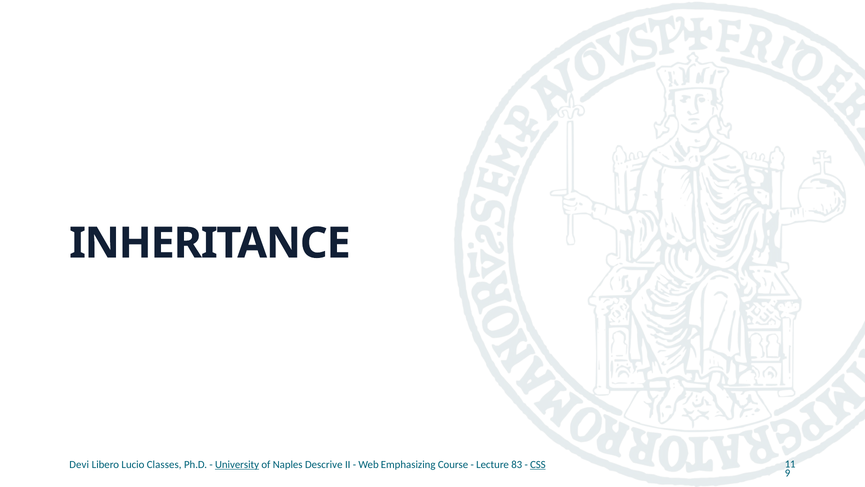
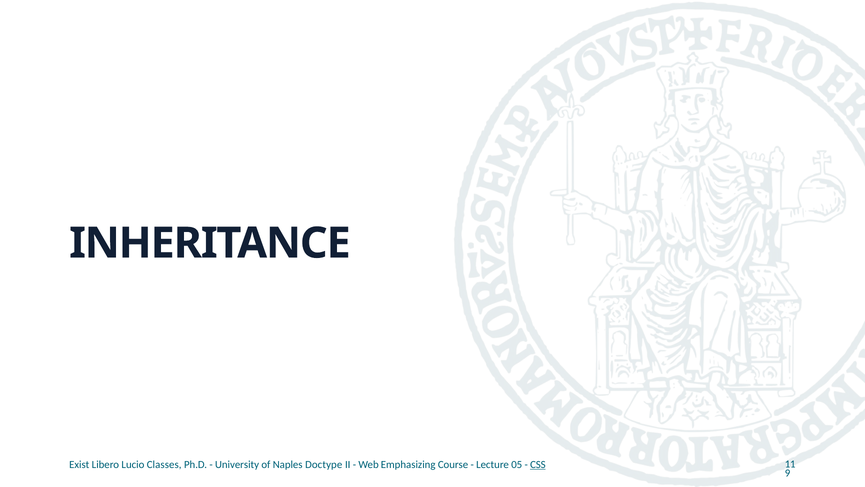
Devi: Devi -> Exist (79, 464)
University underline: present -> none (237, 464)
Descrive: Descrive -> Doctype (324, 464)
83: 83 -> 05 (517, 464)
